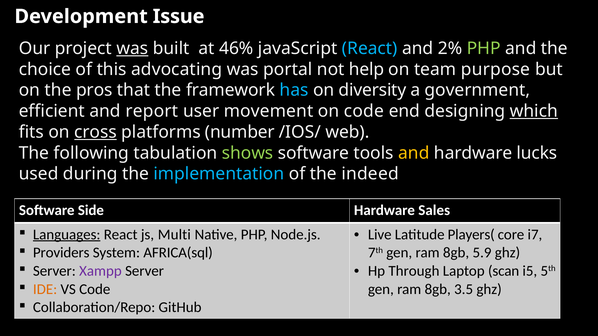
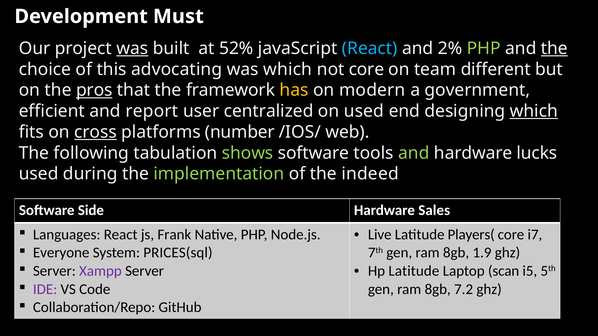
Issue: Issue -> Must (178, 16)
46%: 46% -> 52% (236, 48)
the underline: none -> present (554, 48)
was portal: portal -> which (288, 69)
not help: help -> core (366, 69)
purpose: purpose -> different (496, 69)
pros underline: none -> present (94, 90)
has colour: light blue -> yellow (294, 90)
diversity: diversity -> modern (372, 90)
movement: movement -> centralized (269, 111)
on code: code -> used (364, 111)
and colour: yellow -> light green (414, 153)
implementation colour: light blue -> light green (219, 174)
Languages underline: present -> none (67, 235)
Multi: Multi -> Frank (174, 235)
Providers: Providers -> Everyone (61, 253)
AFRICA(sql: AFRICA(sql -> PRICES(sql (178, 253)
5.9: 5.9 -> 1.9 (482, 253)
Hp Through: Through -> Latitude (414, 271)
IDE colour: orange -> purple (45, 289)
3.5: 3.5 -> 7.2 (464, 289)
